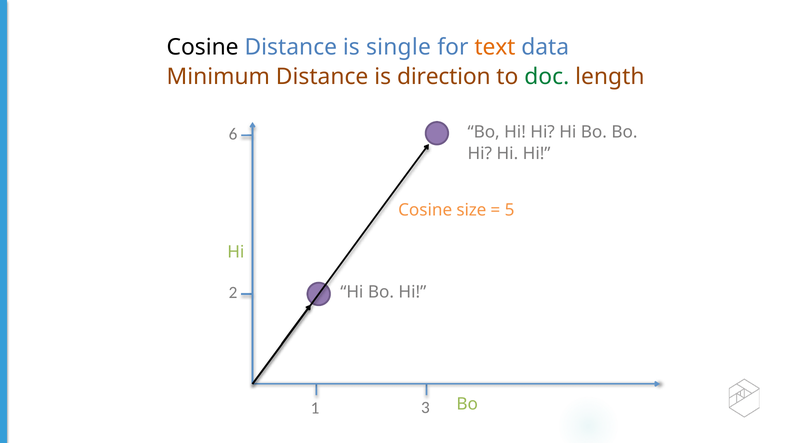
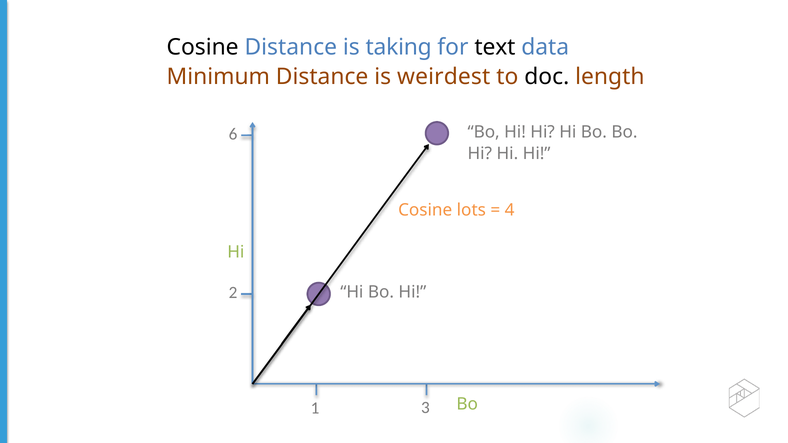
single: single -> taking (399, 47)
text colour: orange -> black (495, 47)
direction: direction -> weirdest (444, 77)
doc colour: green -> black (547, 77)
size: size -> lots (471, 210)
5: 5 -> 4 (510, 210)
